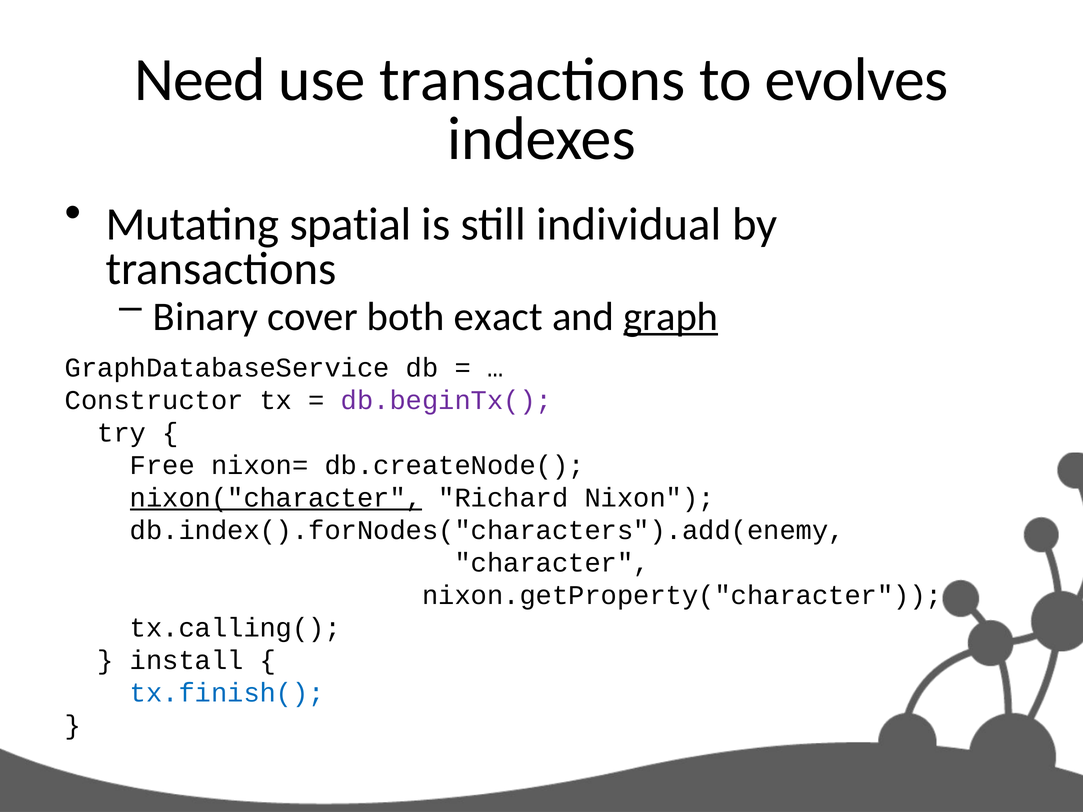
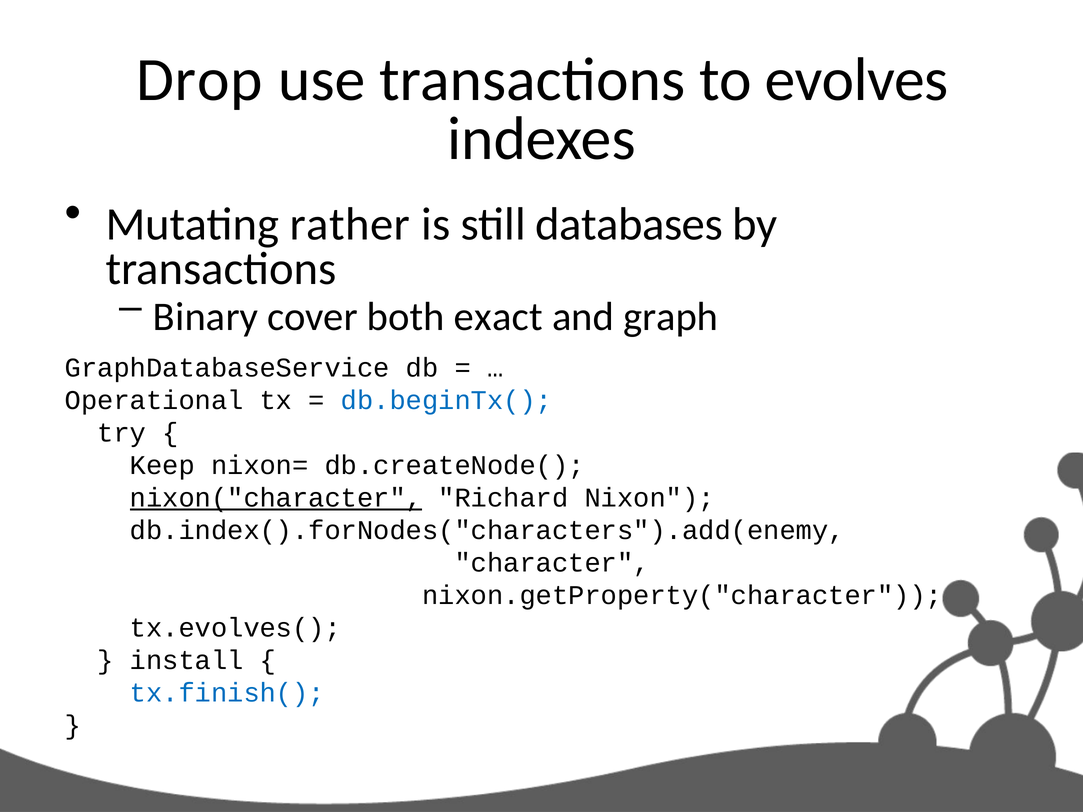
Need: Need -> Drop (199, 80)
spatial: spatial -> rather (350, 224)
individual: individual -> databases (629, 224)
graph underline: present -> none (671, 317)
Constructor: Constructor -> Operational (154, 401)
db.beginTx( colour: purple -> blue (447, 401)
Free: Free -> Keep (162, 465)
tx.calling(: tx.calling( -> tx.evolves( (235, 628)
